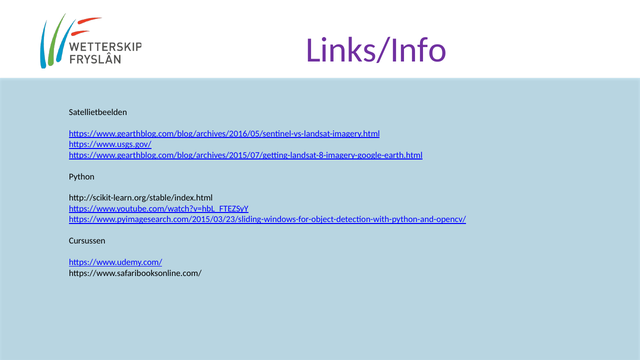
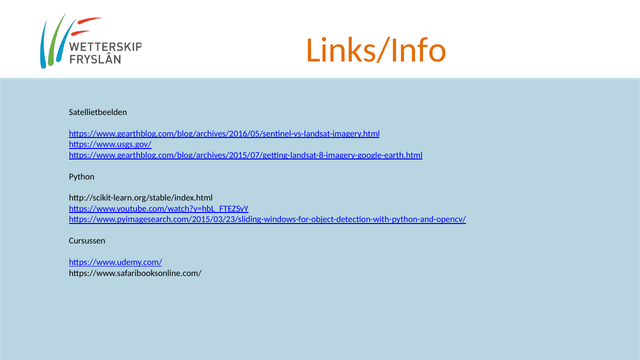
Links/Info colour: purple -> orange (376, 50)
